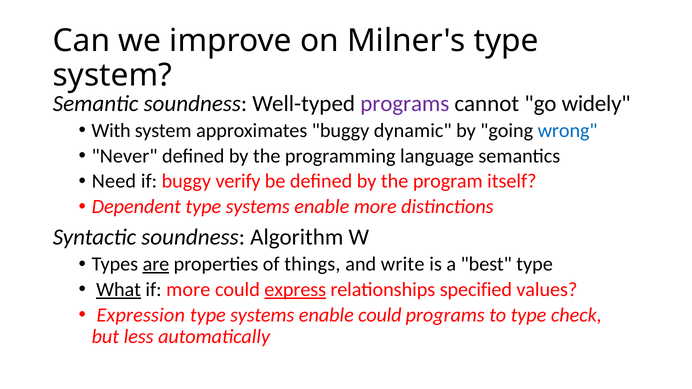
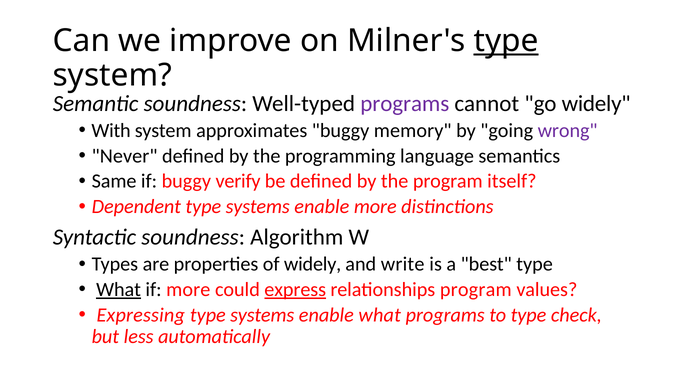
type underline: none -> present (506, 41)
dynamic: dynamic -> memory (413, 131)
wrong colour: blue -> purple (568, 131)
Need: Need -> Same (114, 181)
are underline: present -> none (156, 264)
of things: things -> widely (313, 264)
relationships specified: specified -> program (476, 290)
Expression: Expression -> Expressing (141, 315)
enable could: could -> what (380, 315)
